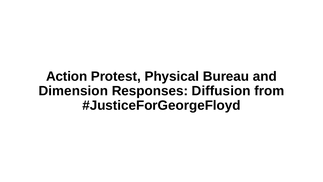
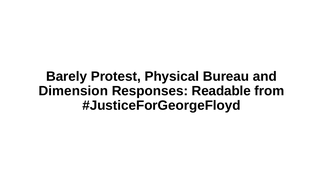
Action: Action -> Barely (67, 76)
Diffusion: Diffusion -> Readable (221, 91)
